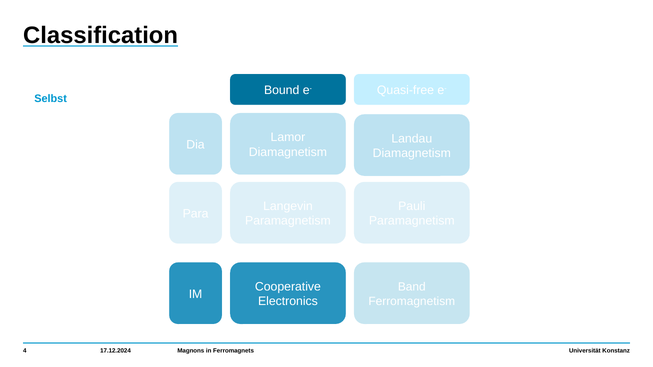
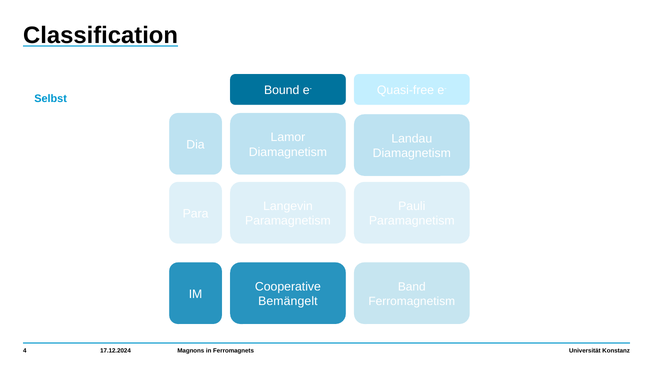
Electronics: Electronics -> Bemängelt (288, 302)
